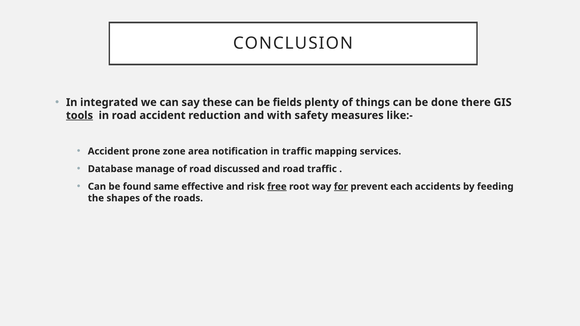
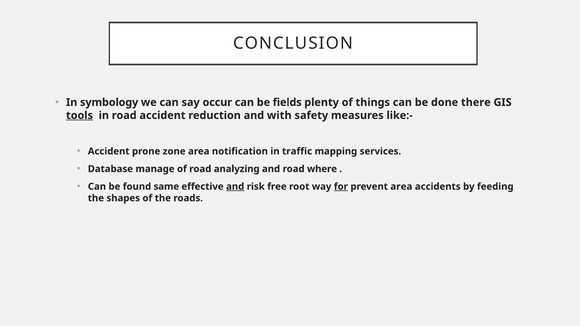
integrated: integrated -> symbology (109, 102)
these: these -> occur (217, 102)
discussed: discussed -> analyzing (237, 169)
road traffic: traffic -> where (322, 169)
and underline: none -> present (235, 187)
free underline: present -> none (277, 187)
prevent each: each -> area (401, 187)
